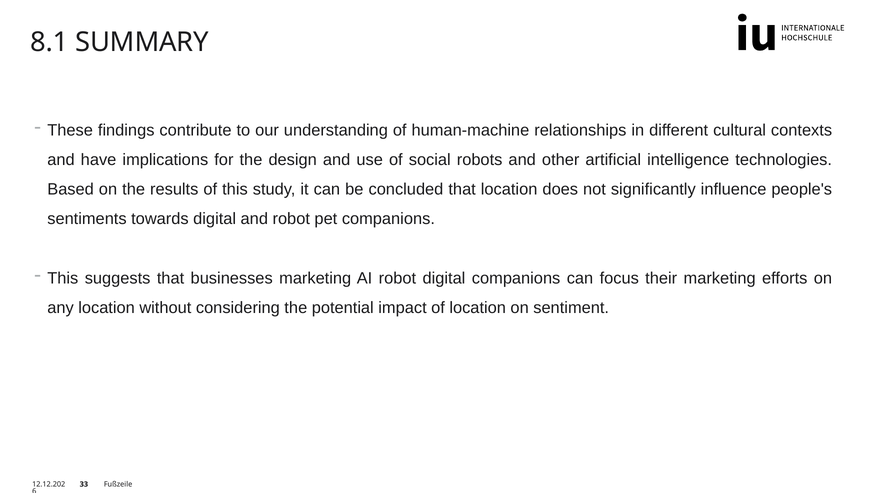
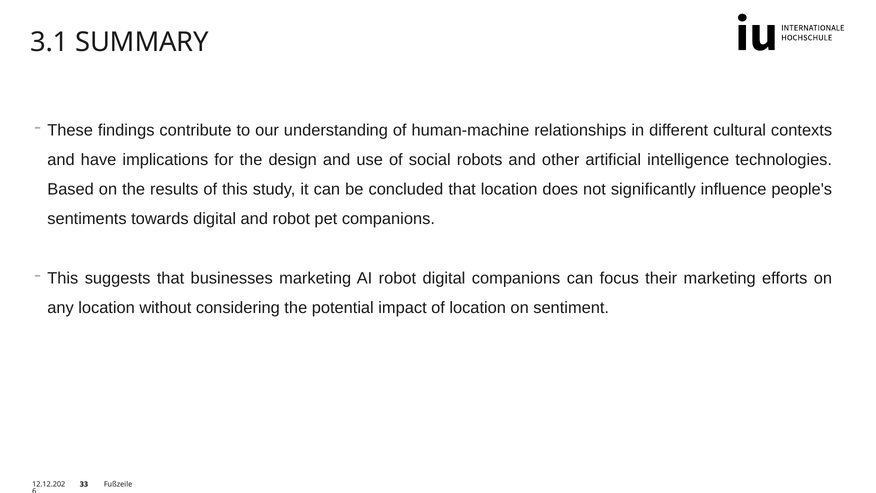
8.1: 8.1 -> 3.1 (49, 42)
